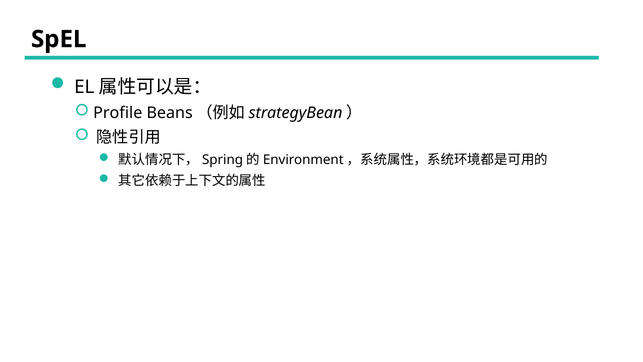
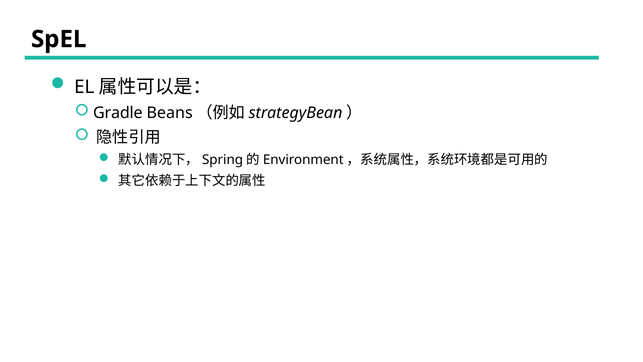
Profile: Profile -> Gradle (118, 113)
